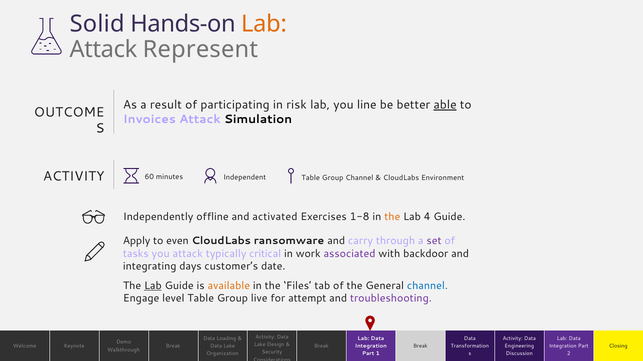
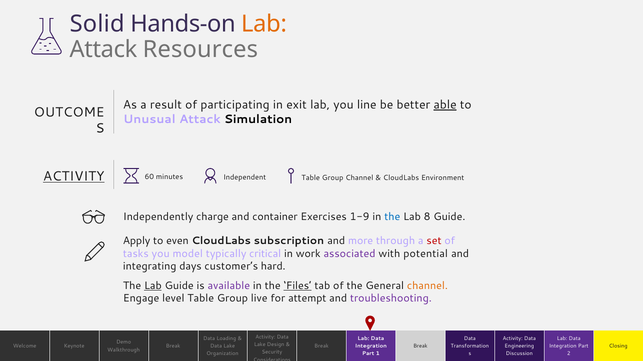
Represent: Represent -> Resources (200, 49)
risk: risk -> exit (297, 105)
Invoices: Invoices -> Unusual (149, 120)
ACTIVITY underline: none -> present (74, 177)
offline: offline -> charge (213, 217)
activated: activated -> container (275, 217)
1-8: 1-8 -> 1-9 (360, 217)
the colour: orange -> blue (392, 217)
4: 4 -> 8 (427, 217)
ransomware: ransomware -> subscription (289, 241)
carry: carry -> more (361, 241)
set colour: purple -> red (434, 241)
you attack: attack -> model (188, 254)
backdoor: backdoor -> potential (426, 254)
date: date -> hard (273, 267)
available colour: orange -> purple (229, 286)
Files underline: none -> present (297, 286)
channel colour: blue -> orange (427, 286)
